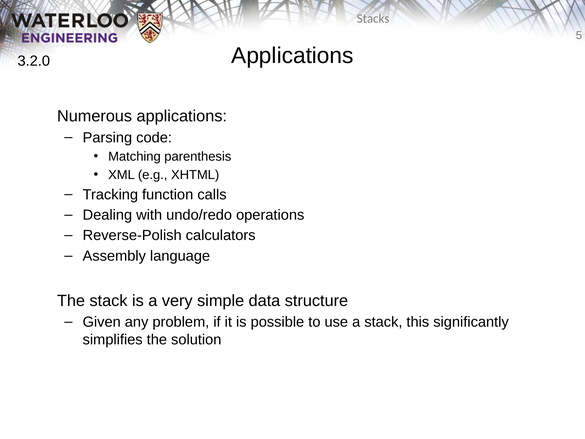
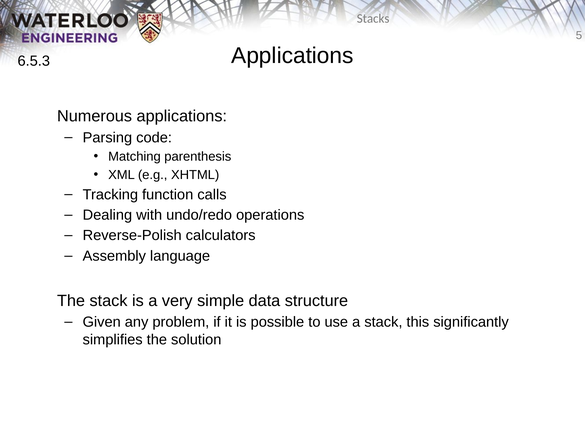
3.2.0: 3.2.0 -> 6.5.3 (34, 61)
